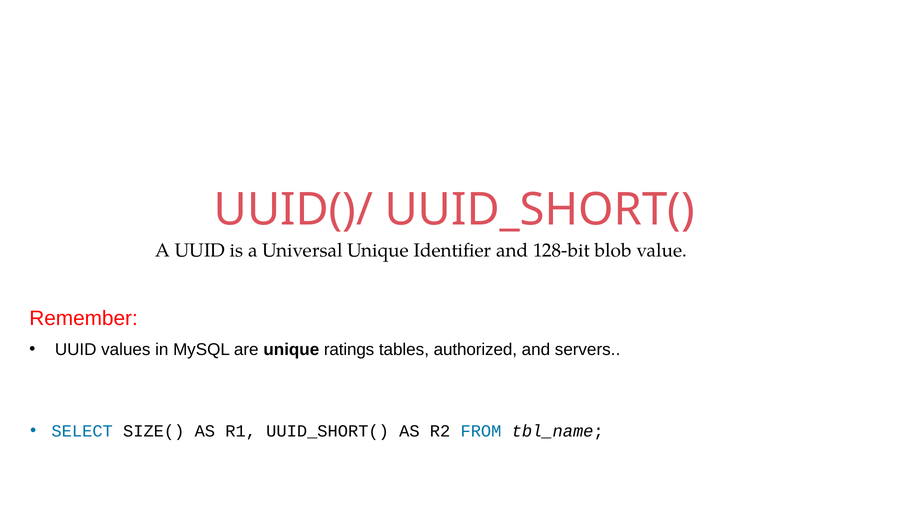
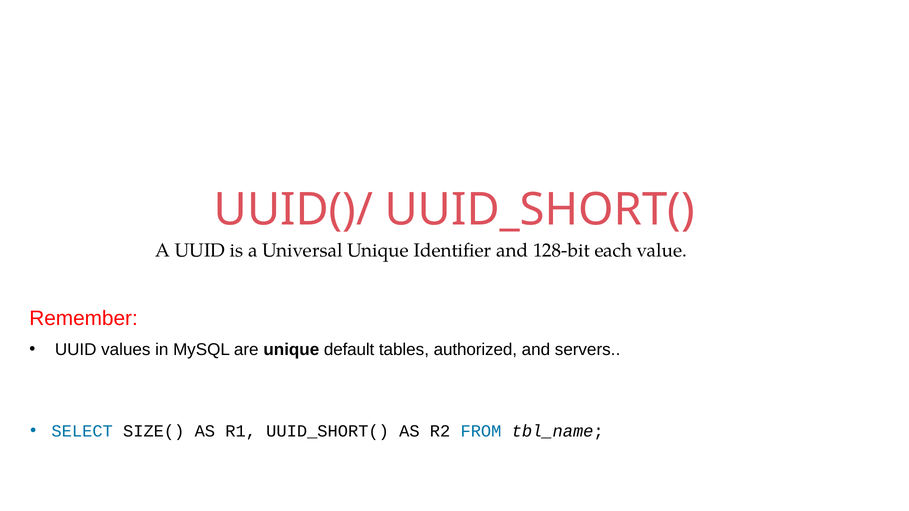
blob: blob -> each (613, 251)
ratings: ratings -> default (349, 350)
